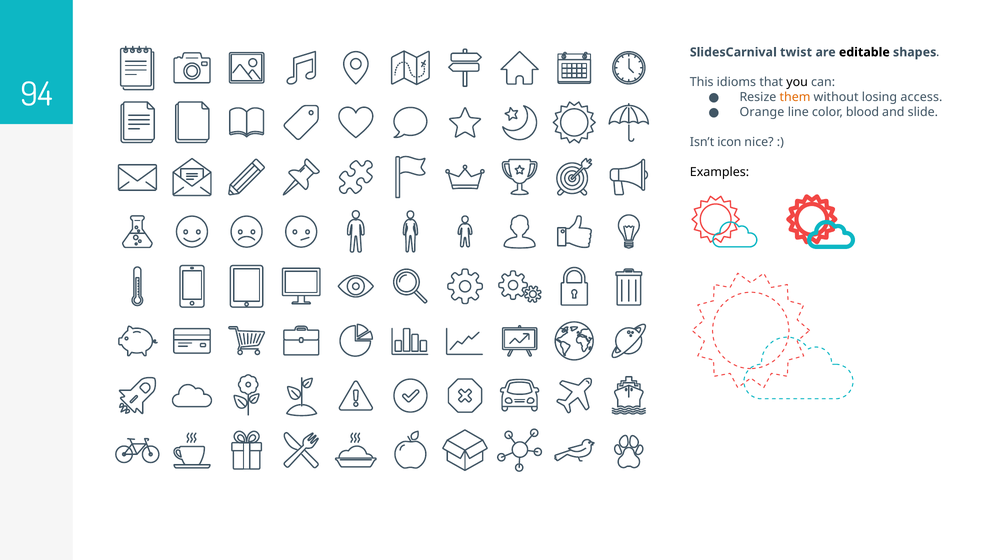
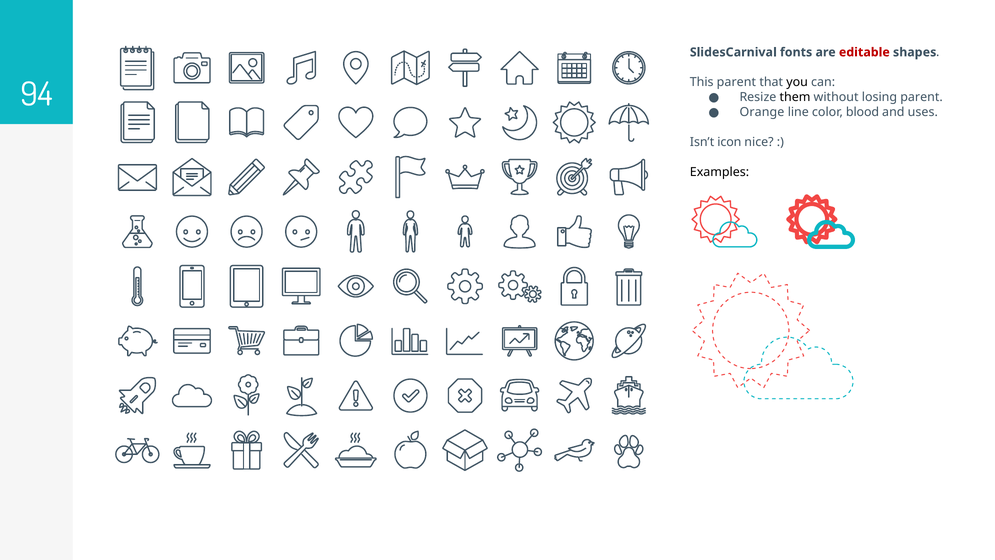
twist: twist -> fonts (796, 52)
editable colour: black -> red (864, 52)
This idioms: idioms -> parent (736, 82)
them colour: orange -> black (795, 97)
losing access: access -> parent (922, 97)
slide: slide -> uses (923, 112)
